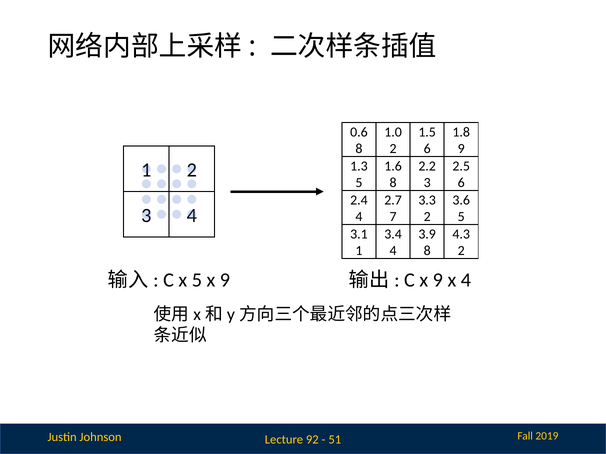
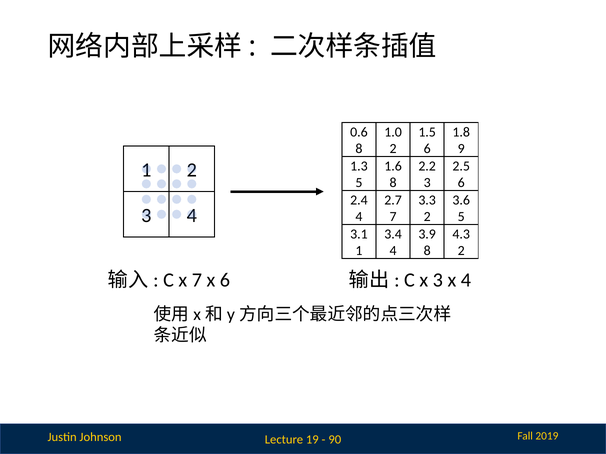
x 5: 5 -> 7 (197, 280)
9: 9 -> 6 (225, 280)
C x 9: 9 -> 3 (438, 280)
92: 92 -> 19 (312, 440)
51: 51 -> 90 (335, 440)
